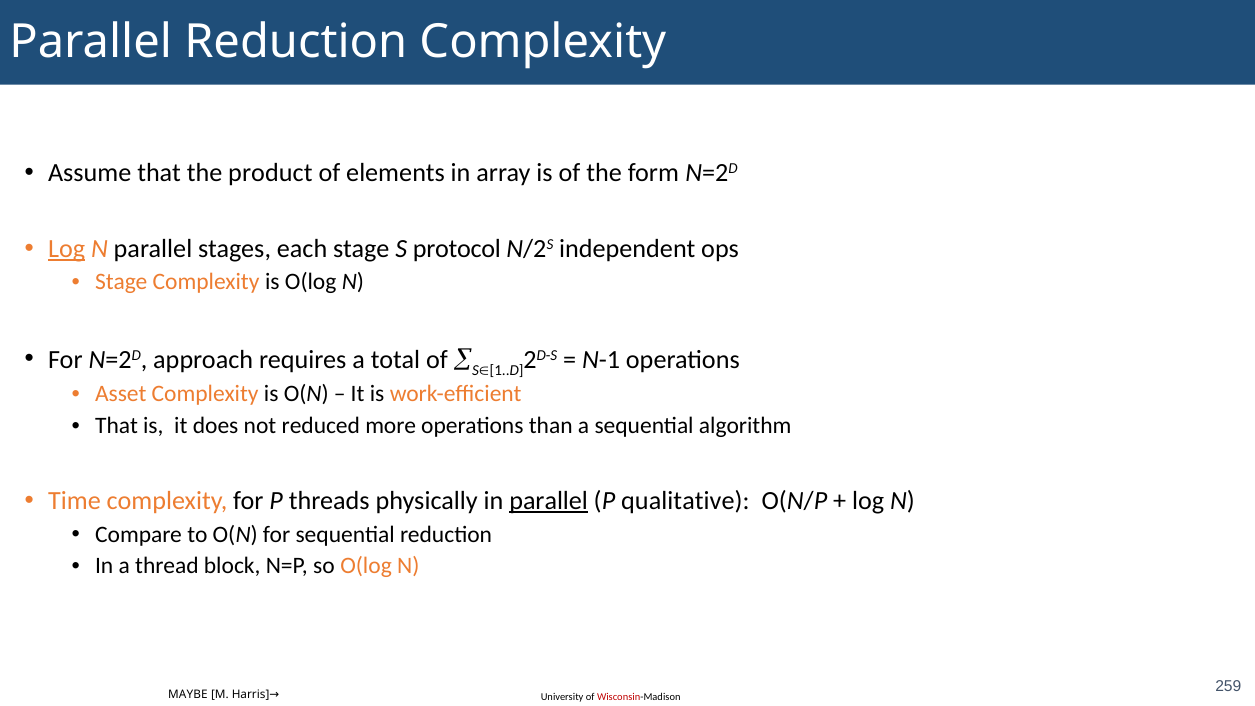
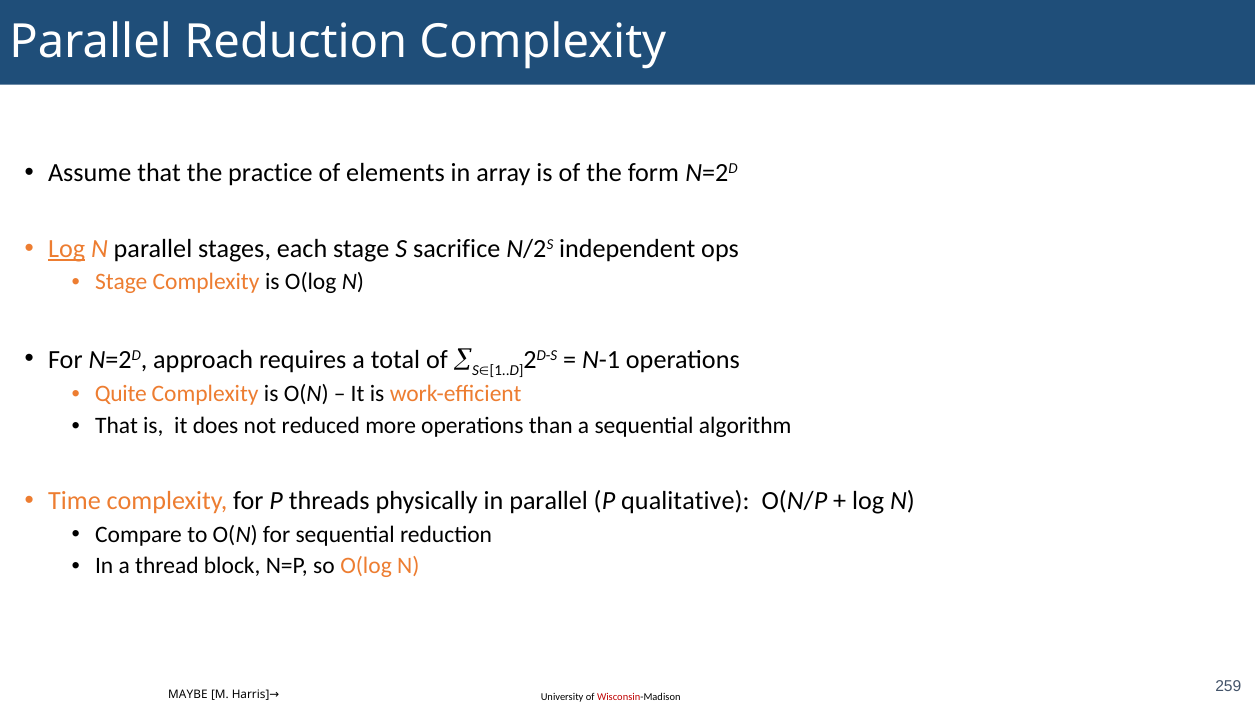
product: product -> practice (270, 173)
protocol: protocol -> sacrifice (457, 249)
Asset: Asset -> Quite (121, 394)
parallel underline: present -> none (549, 501)
